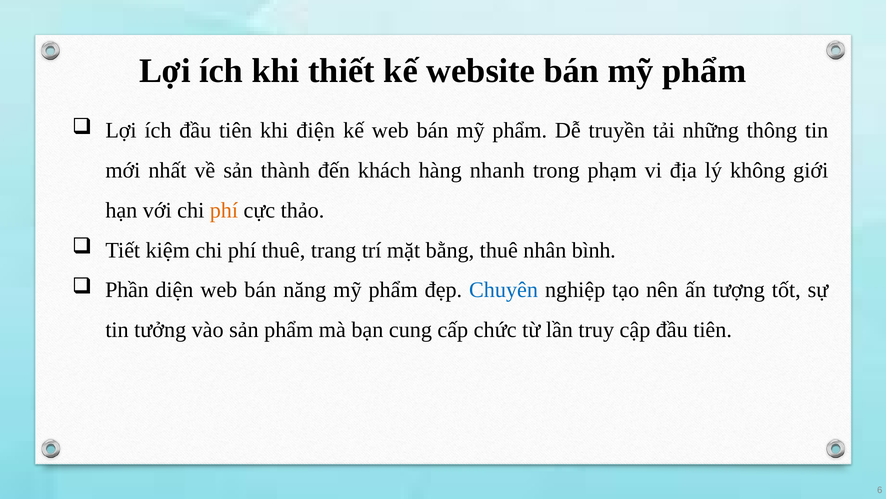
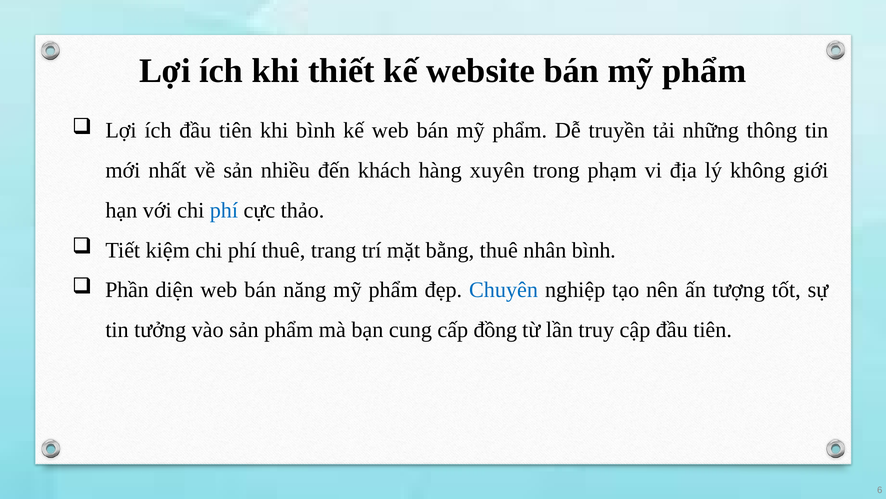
khi điện: điện -> bình (316, 130)
thành: thành -> nhiều (285, 170)
nhanh: nhanh -> xuyên (497, 170)
phí colour: orange -> blue (224, 210)
chức: chức -> đồng (495, 330)
